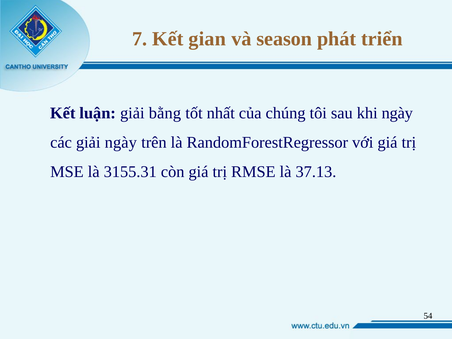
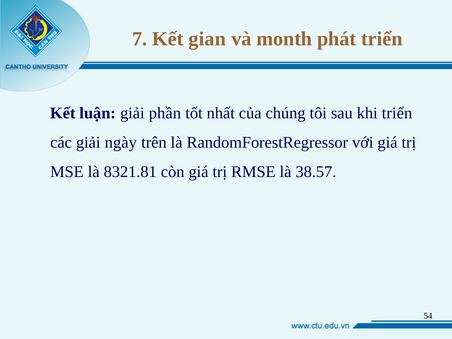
season: season -> month (284, 39)
bằng: bằng -> phần (165, 113)
khi ngày: ngày -> triển (397, 113)
3155.31: 3155.31 -> 8321.81 (130, 172)
37.13: 37.13 -> 38.57 (316, 172)
